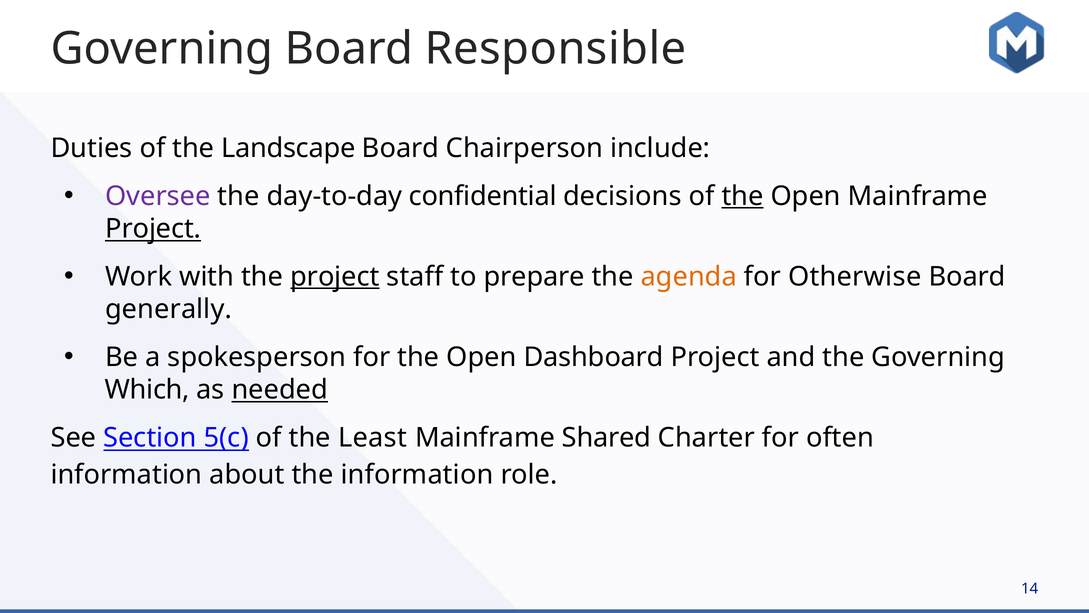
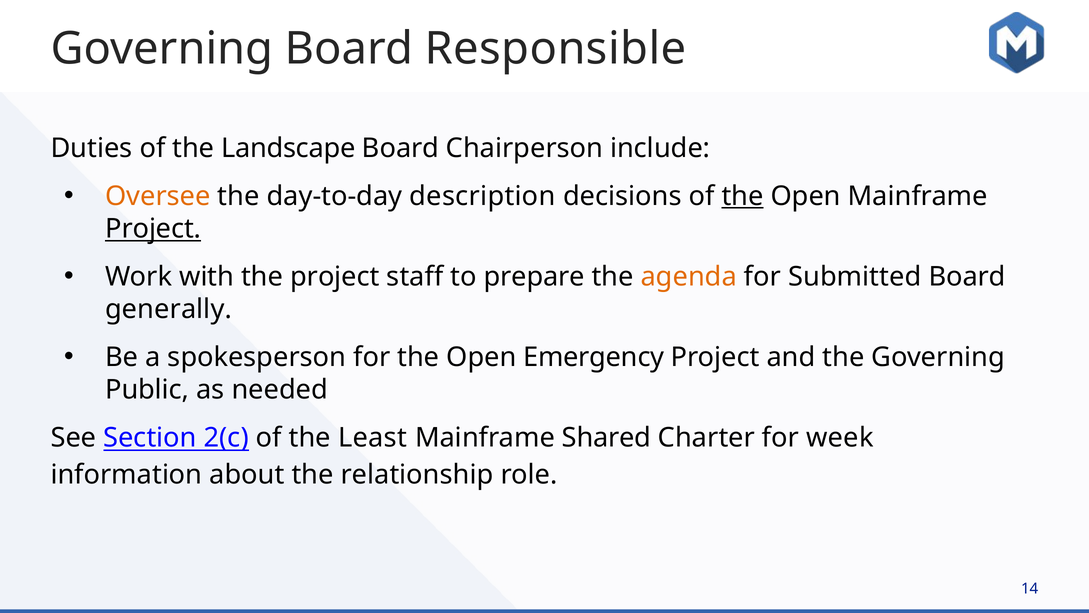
Oversee colour: purple -> orange (158, 196)
confidential: confidential -> description (482, 196)
project underline: present -> none (335, 277)
Otherwise: Otherwise -> Submitted (855, 277)
Dashboard: Dashboard -> Emergency (594, 357)
Which: Which -> Public (147, 390)
needed underline: present -> none (280, 390)
5(c: 5(c -> 2(c (226, 437)
often: often -> week (840, 437)
the information: information -> relationship (417, 475)
